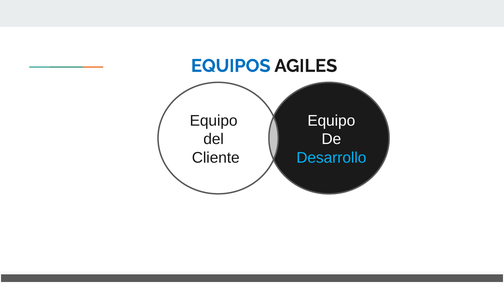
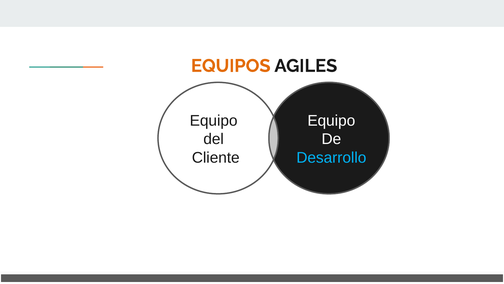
EQUIPOS colour: blue -> orange (231, 66)
